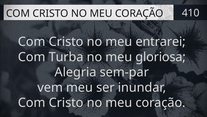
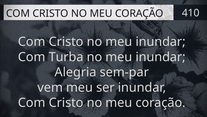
Cristo no meu entrarei: entrarei -> inundar (161, 42)
gloriosa: gloriosa -> inundar (161, 57)
